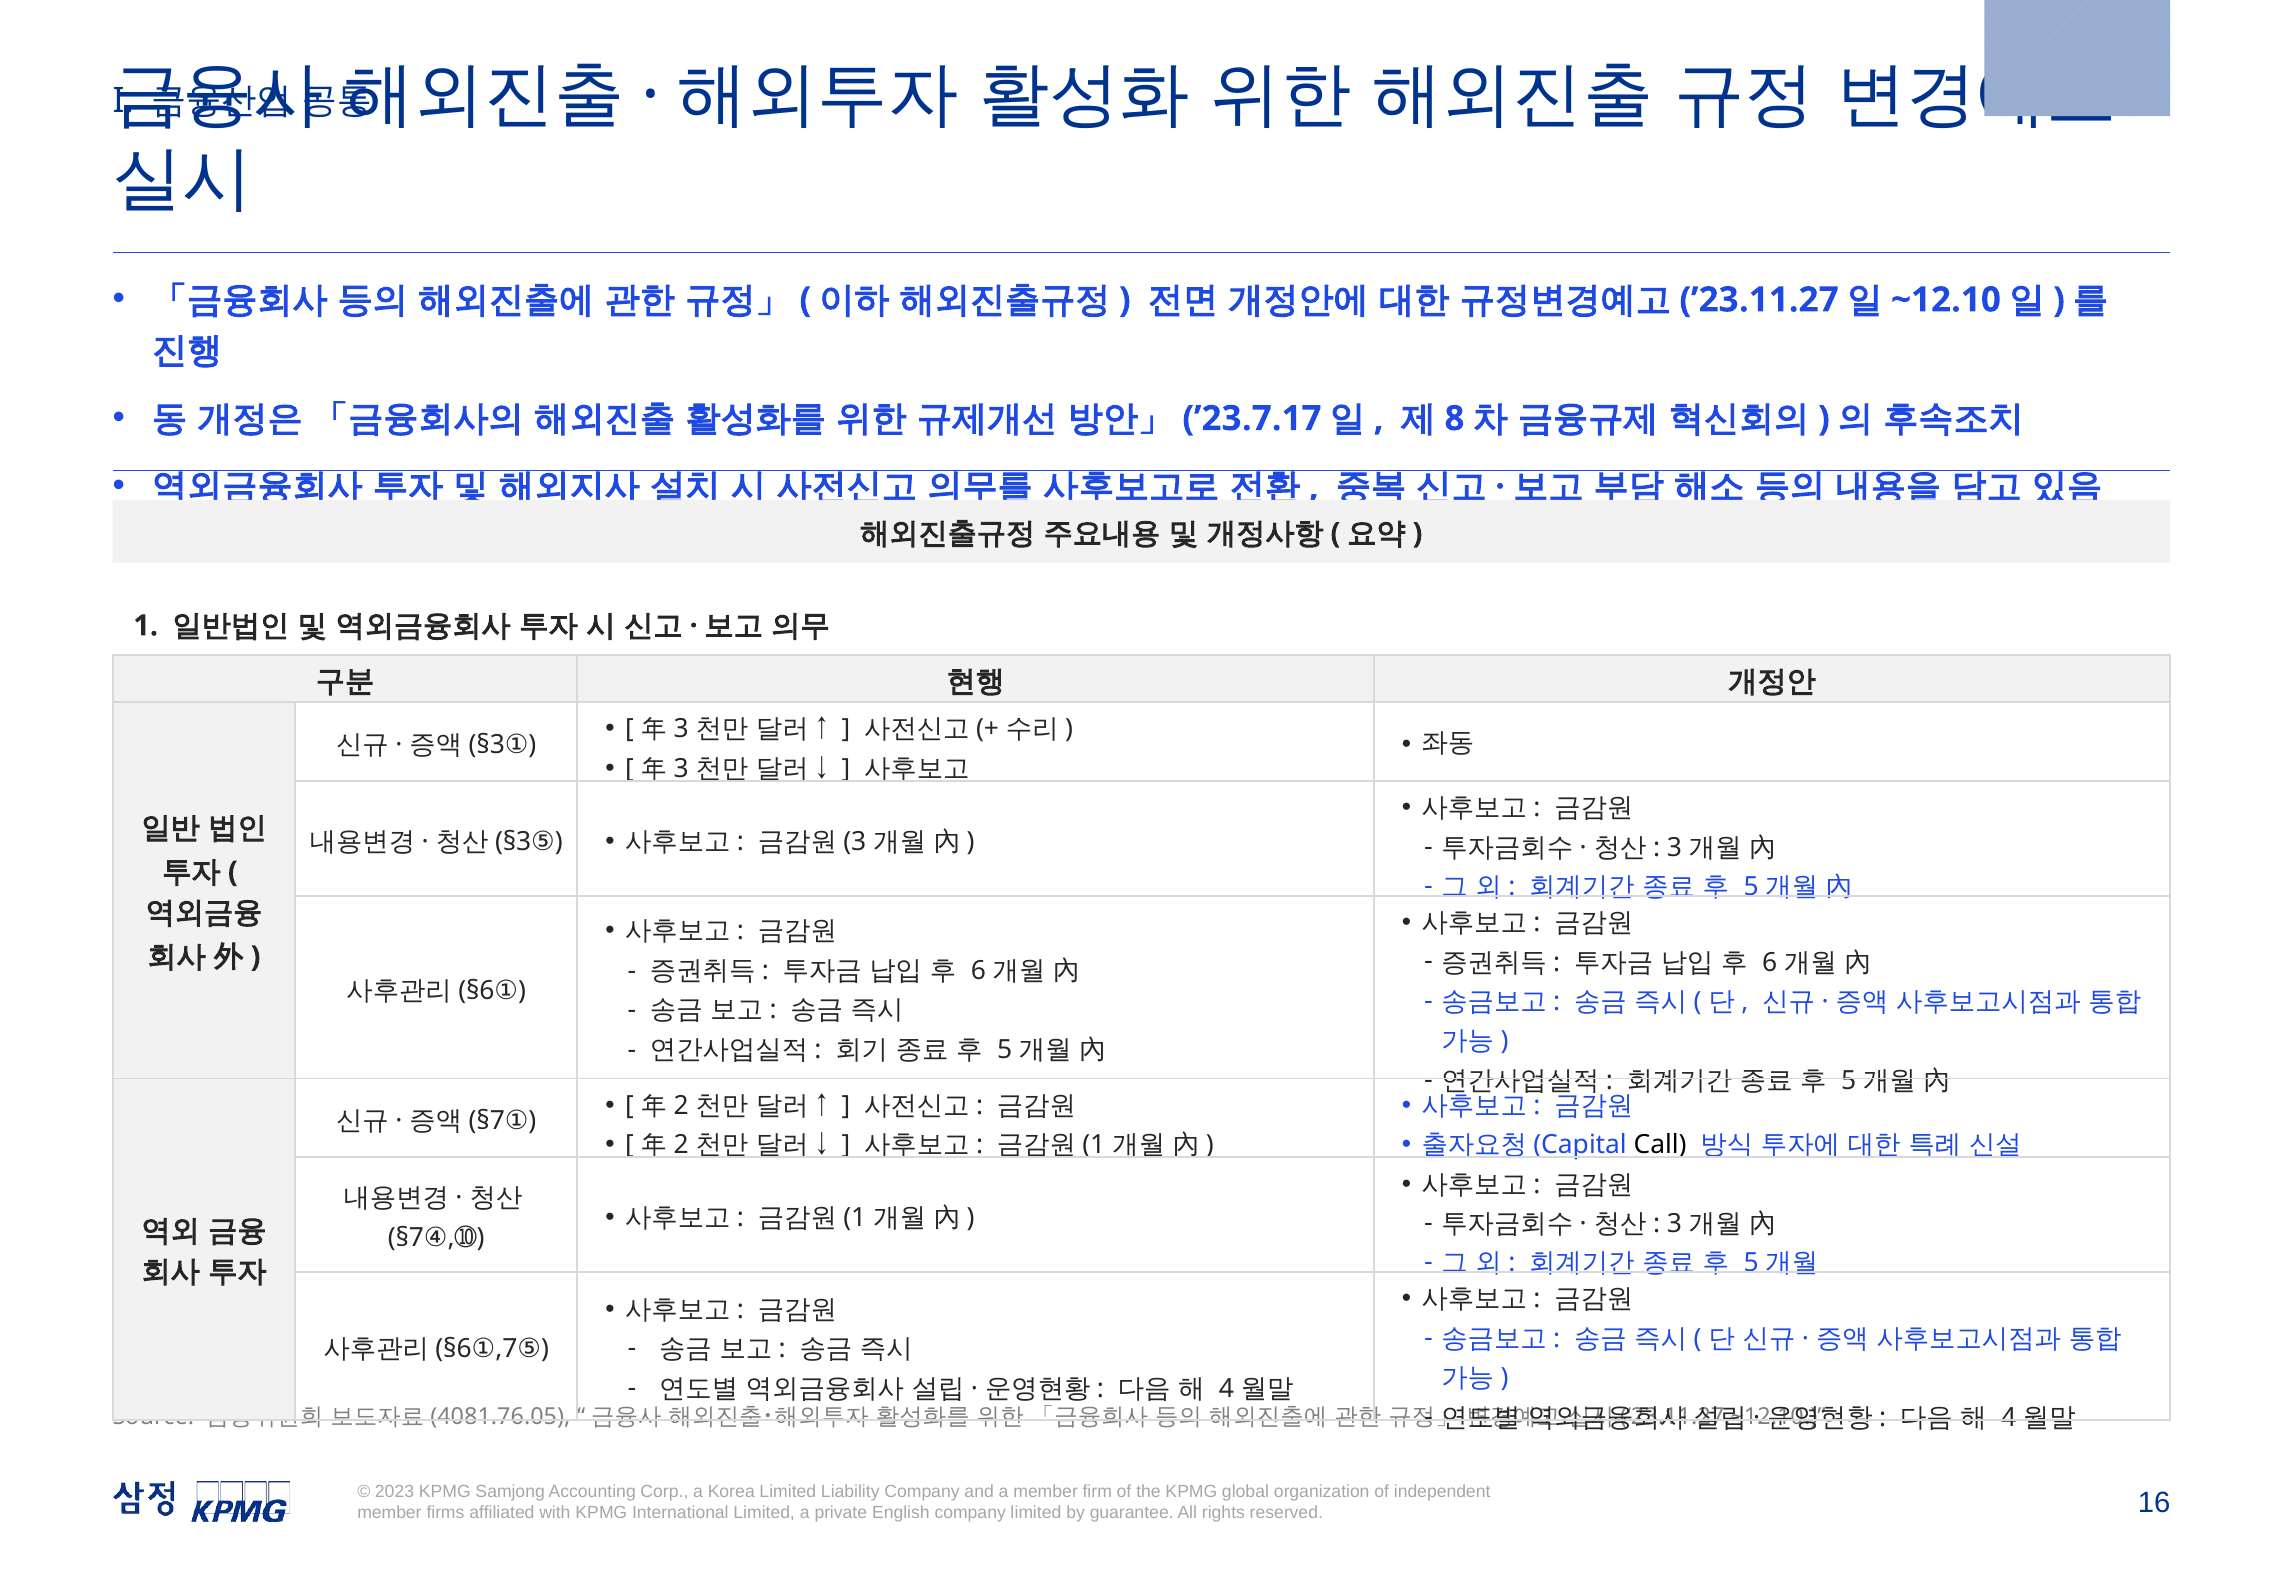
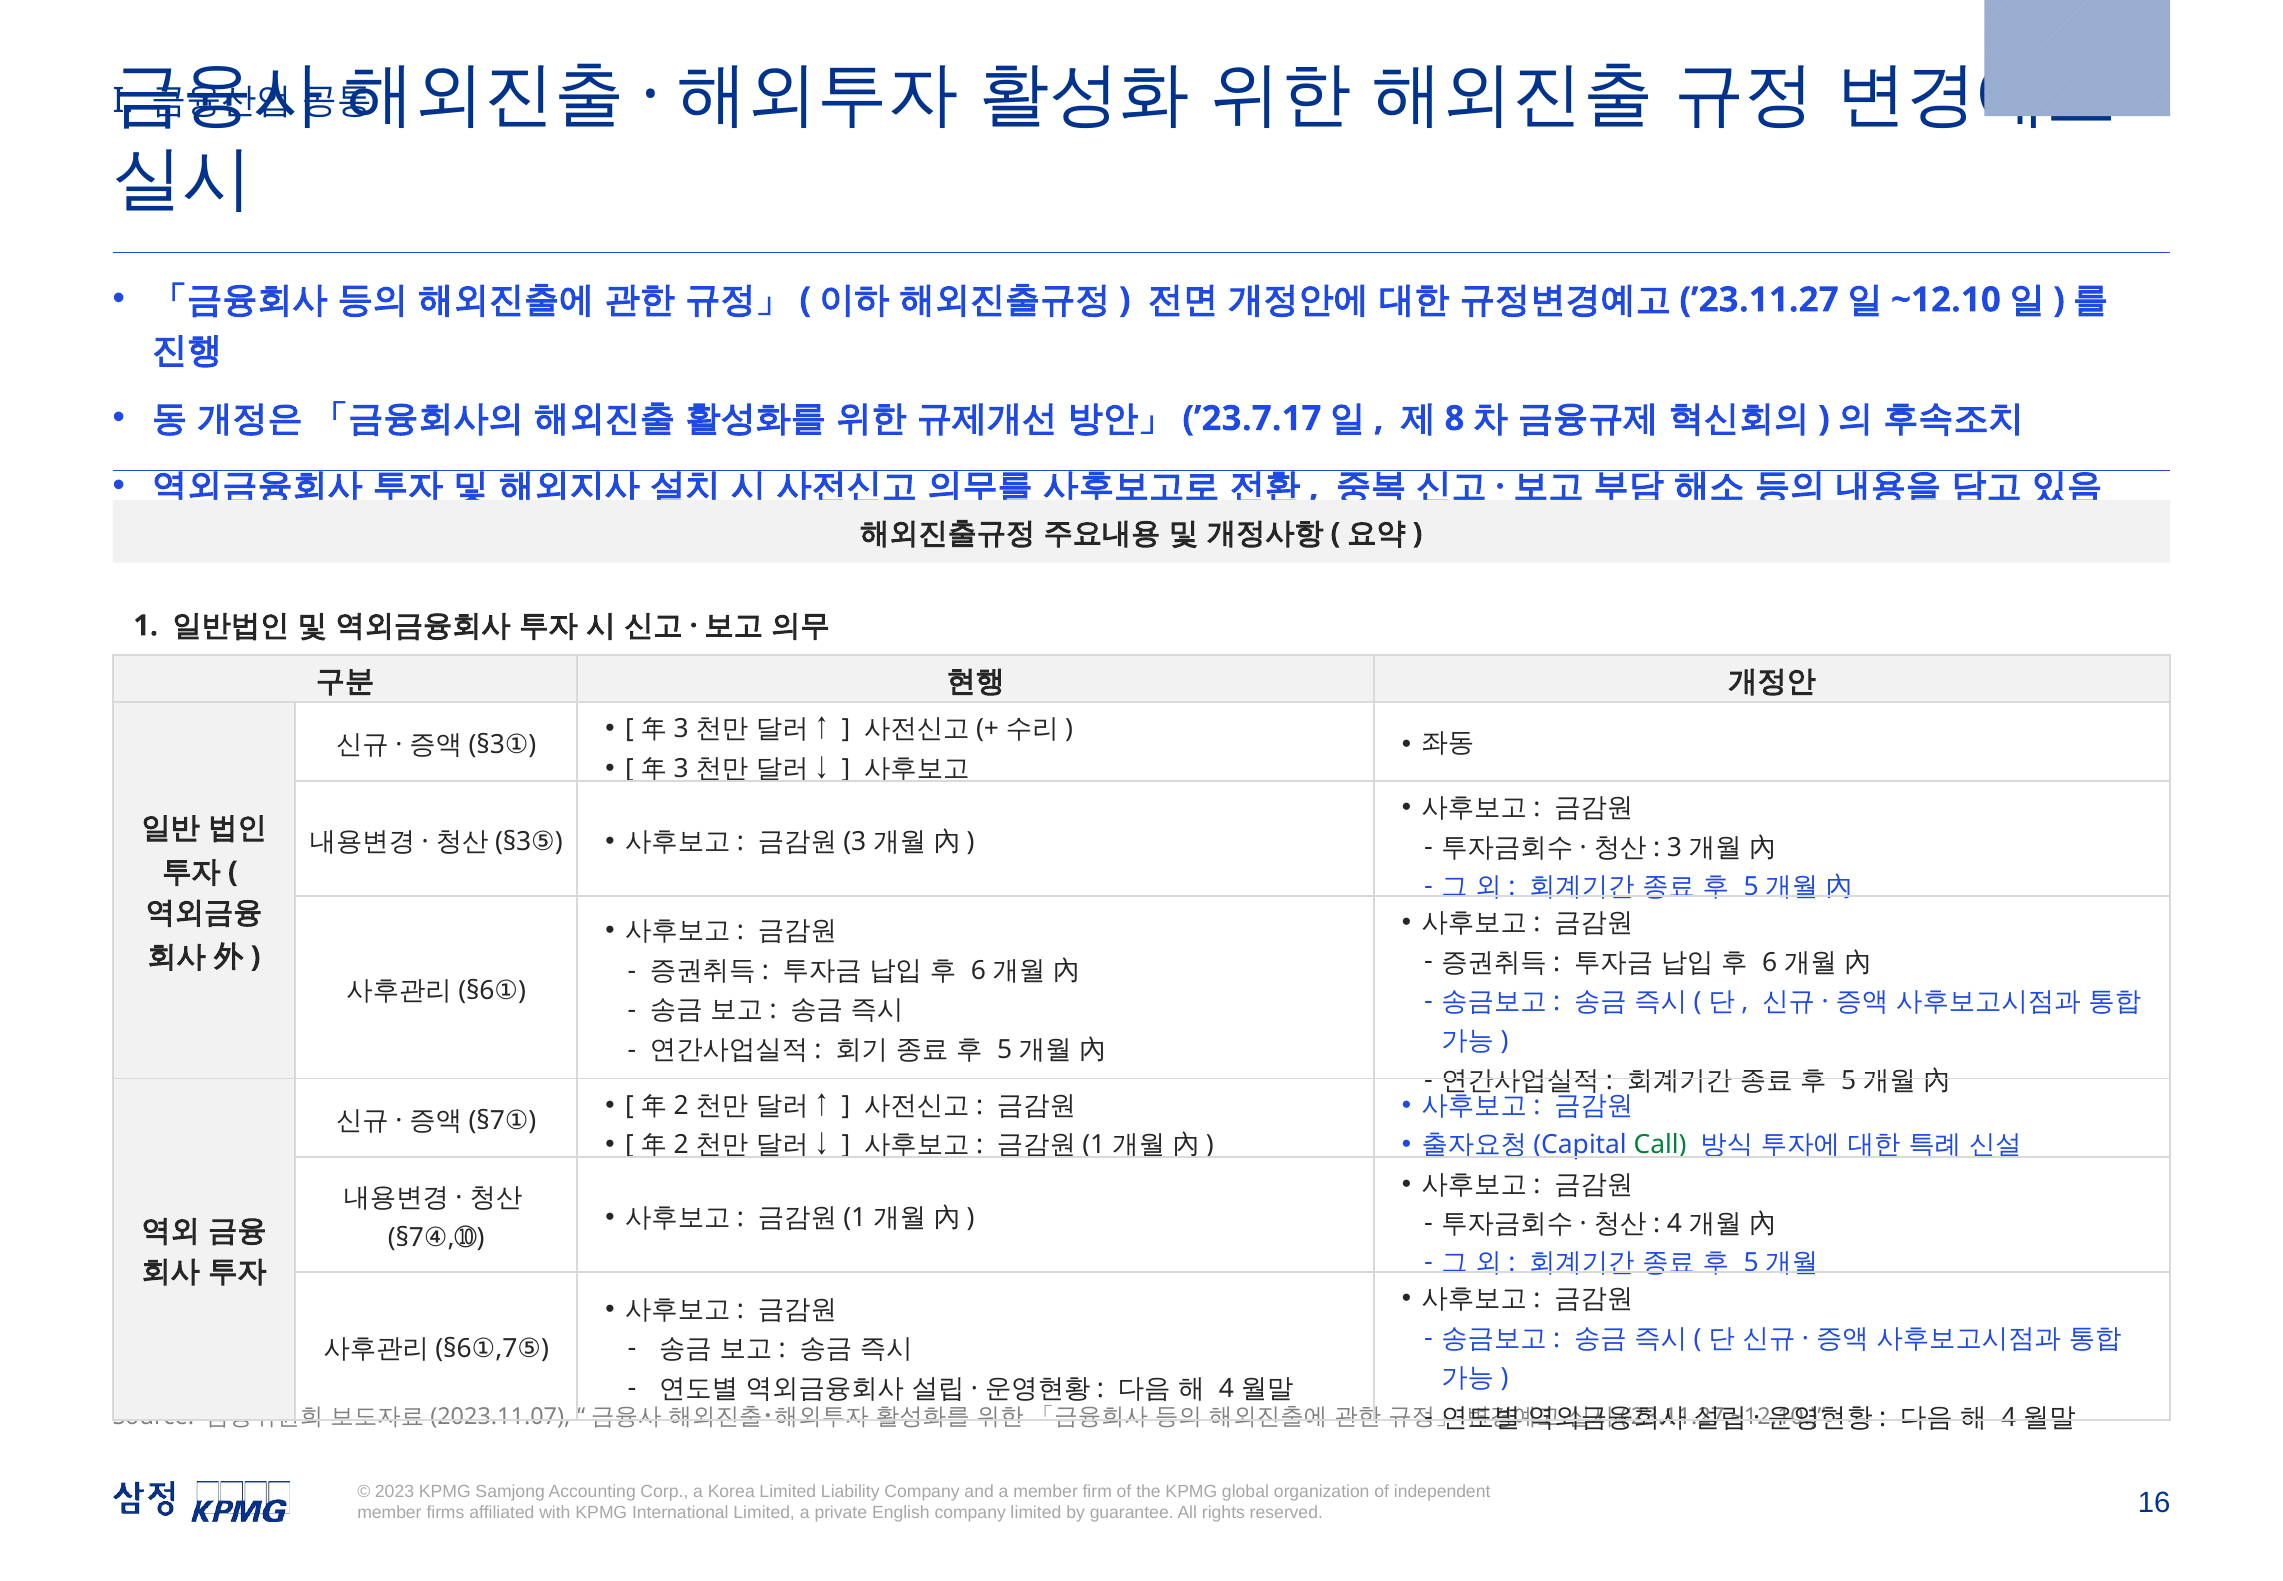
Call colour: black -> green (1660, 1145)
3: 3 -> 4 (1674, 1223)
4081.76.05: 4081.76.05 -> 2023.11.07 (500, 1417)
